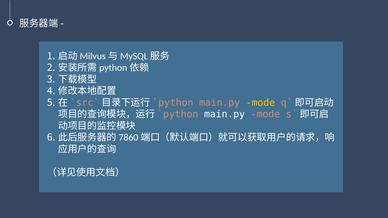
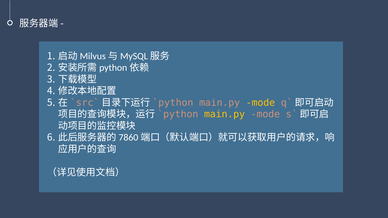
main.py colour: white -> yellow (225, 114)
